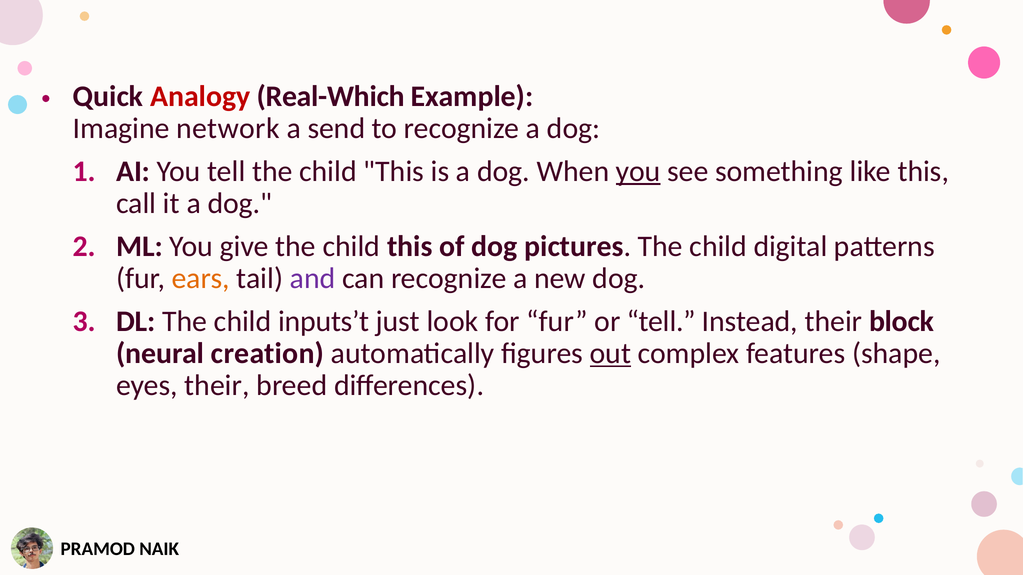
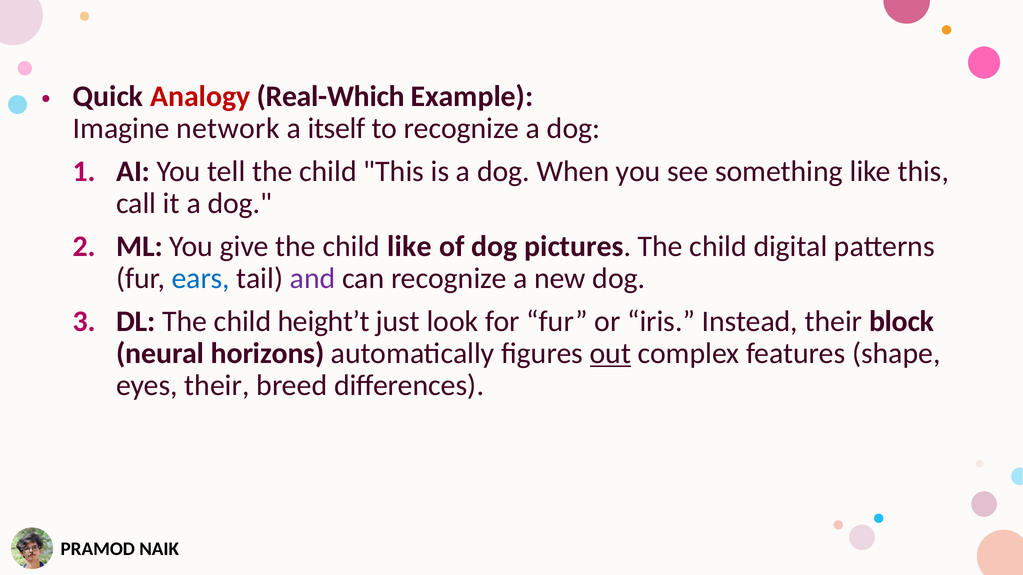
send: send -> itself (337, 129)
you underline: present -> none (638, 171)
give the child this: this -> like (410, 246)
ears colour: orange -> blue (201, 279)
inputs’t: inputs’t -> height’t (324, 321)
or tell: tell -> iris (661, 321)
creation: creation -> horizons (268, 354)
